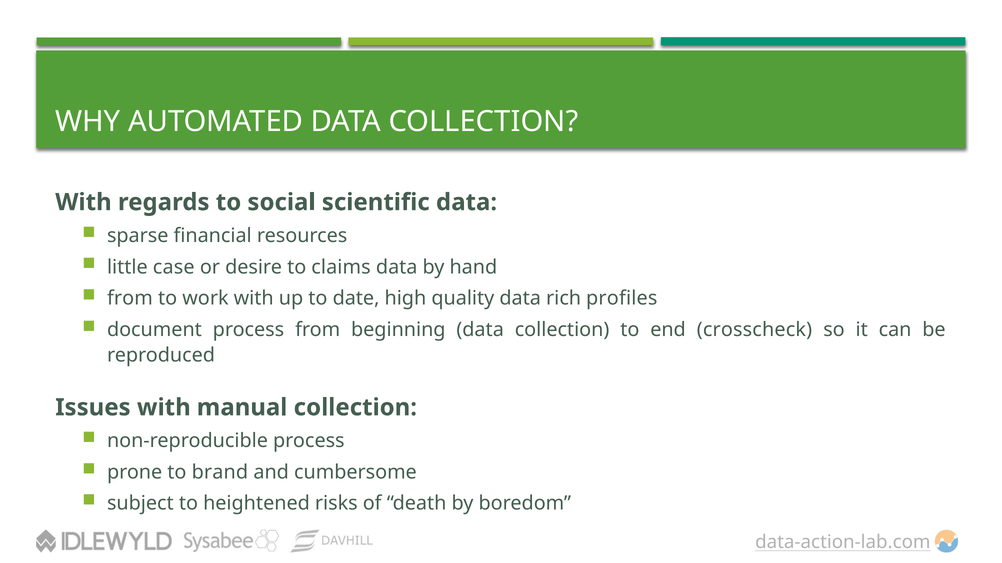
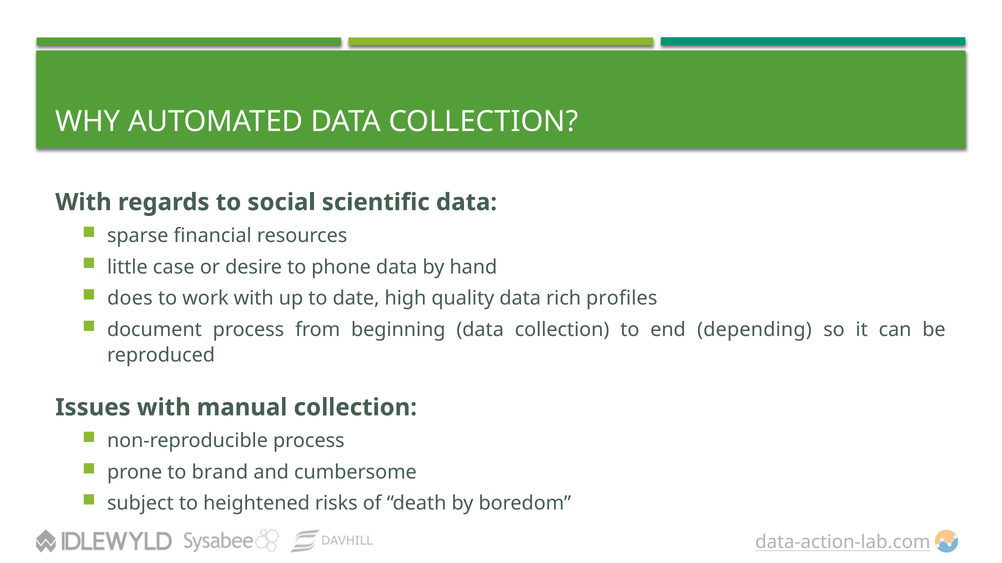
claims: claims -> phone (341, 267)
from: from -> does (130, 299)
crosscheck: crosscheck -> depending (754, 330)
